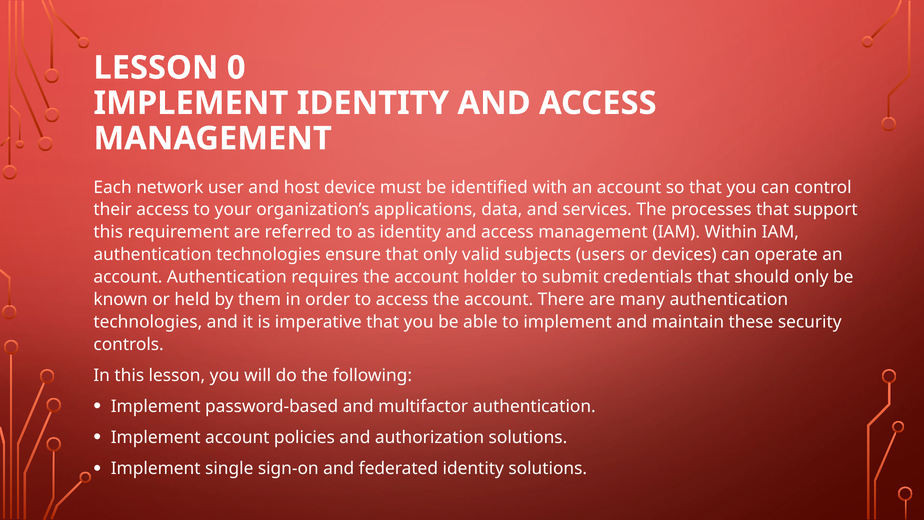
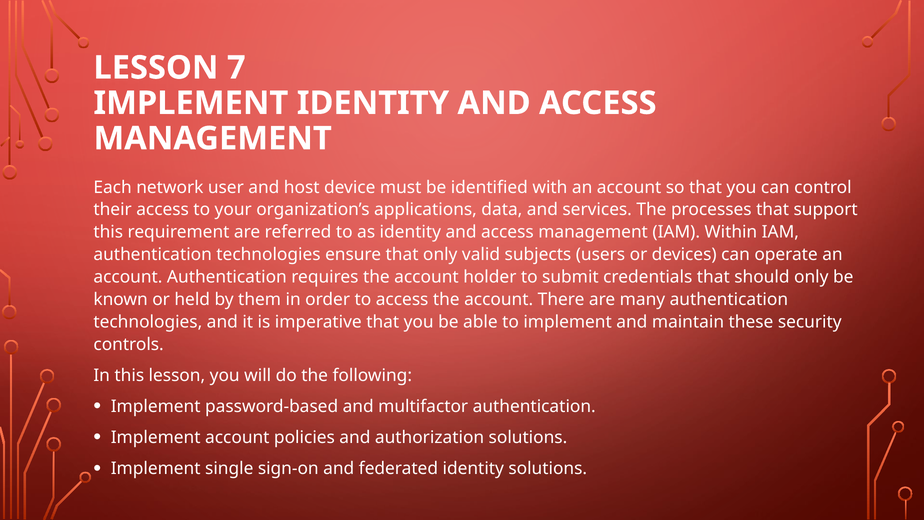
0: 0 -> 7 (236, 68)
